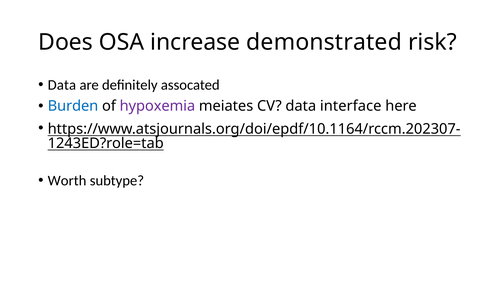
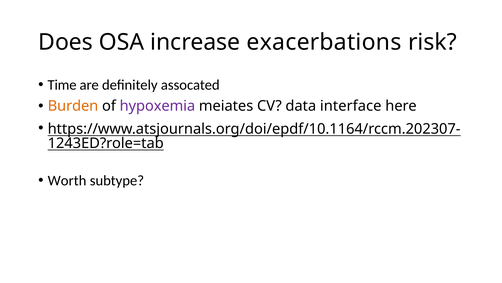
demonstrated: demonstrated -> exacerbations (324, 42)
Data: Data -> Time (62, 85)
Burden colour: blue -> orange (73, 106)
